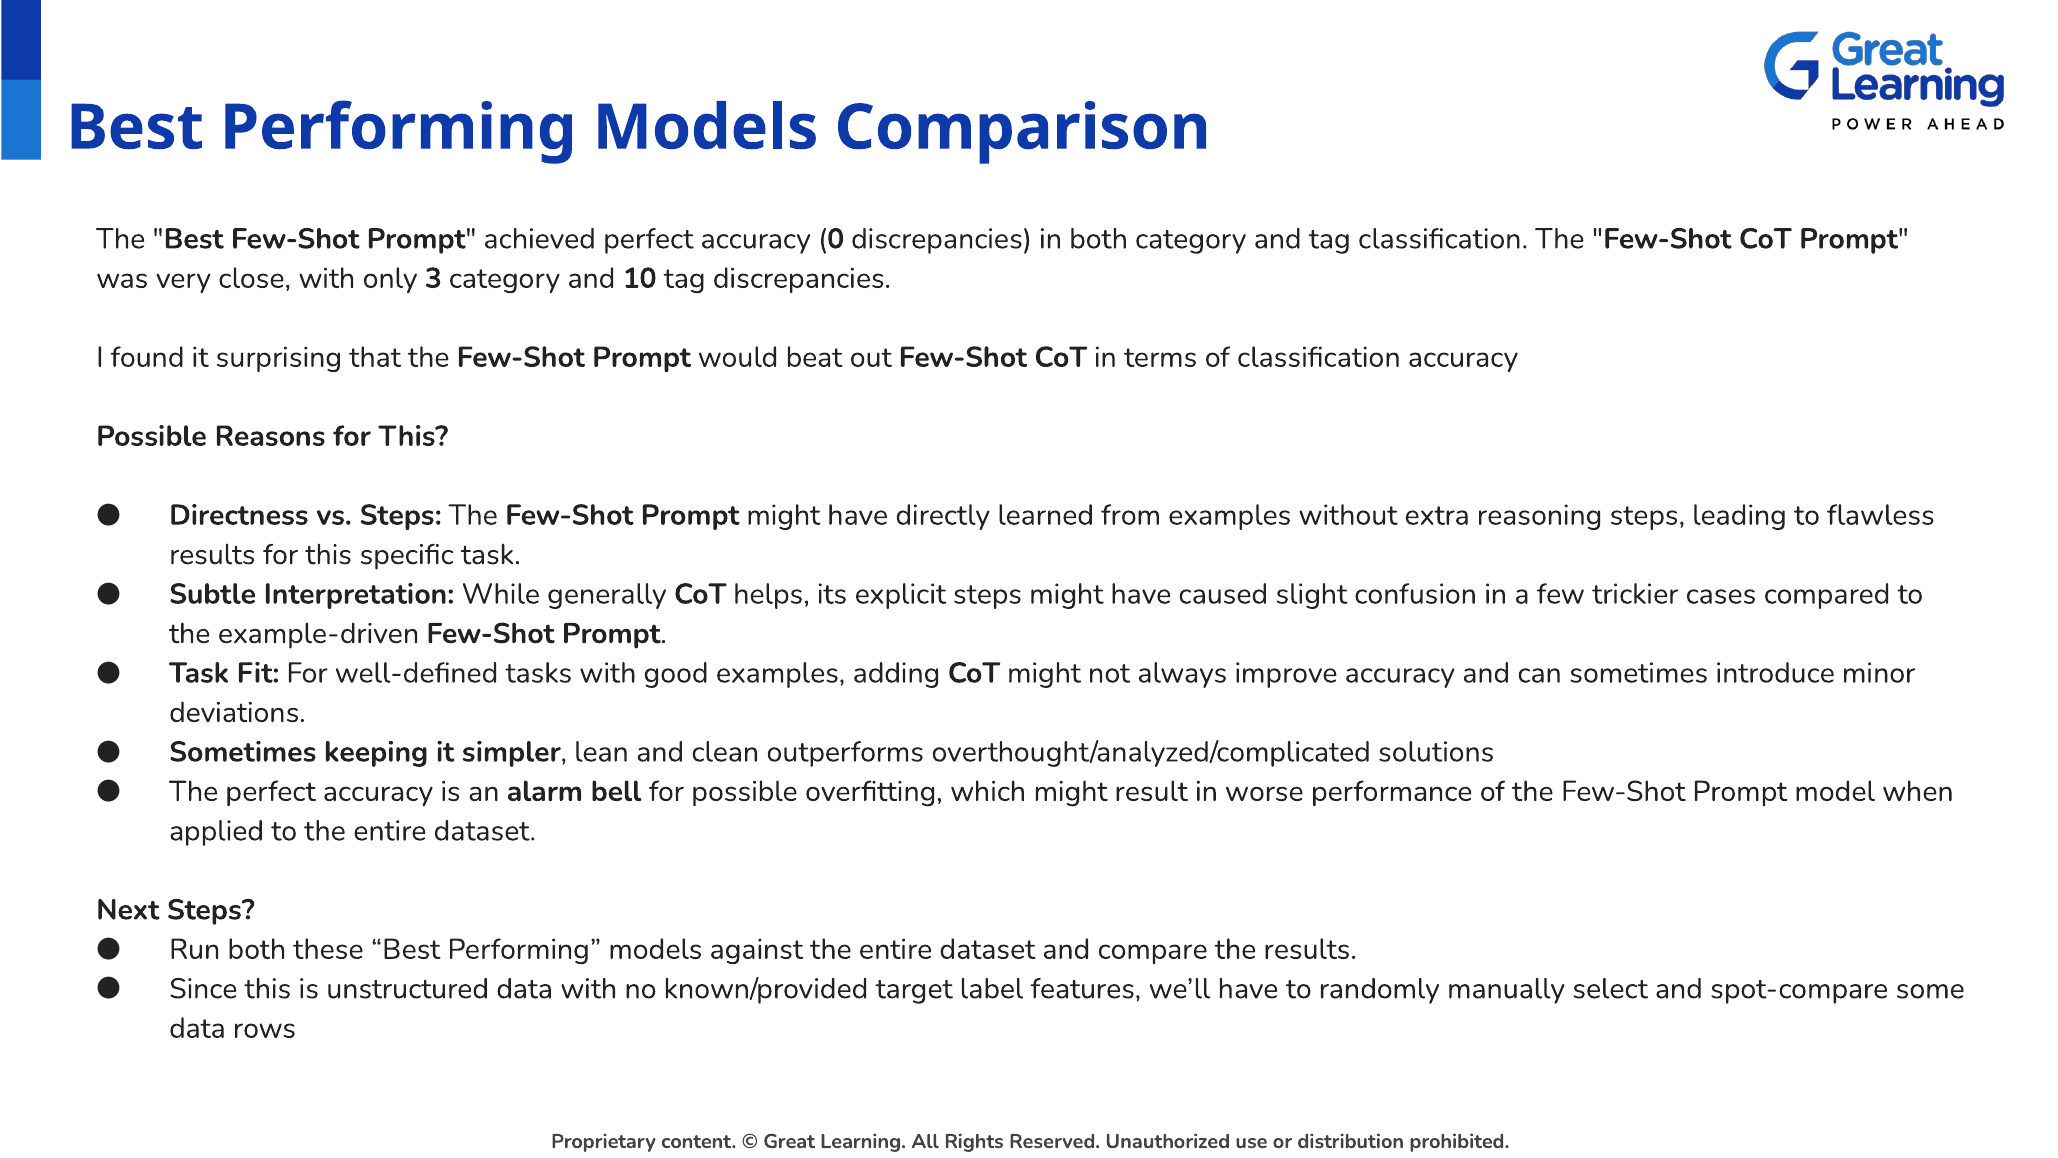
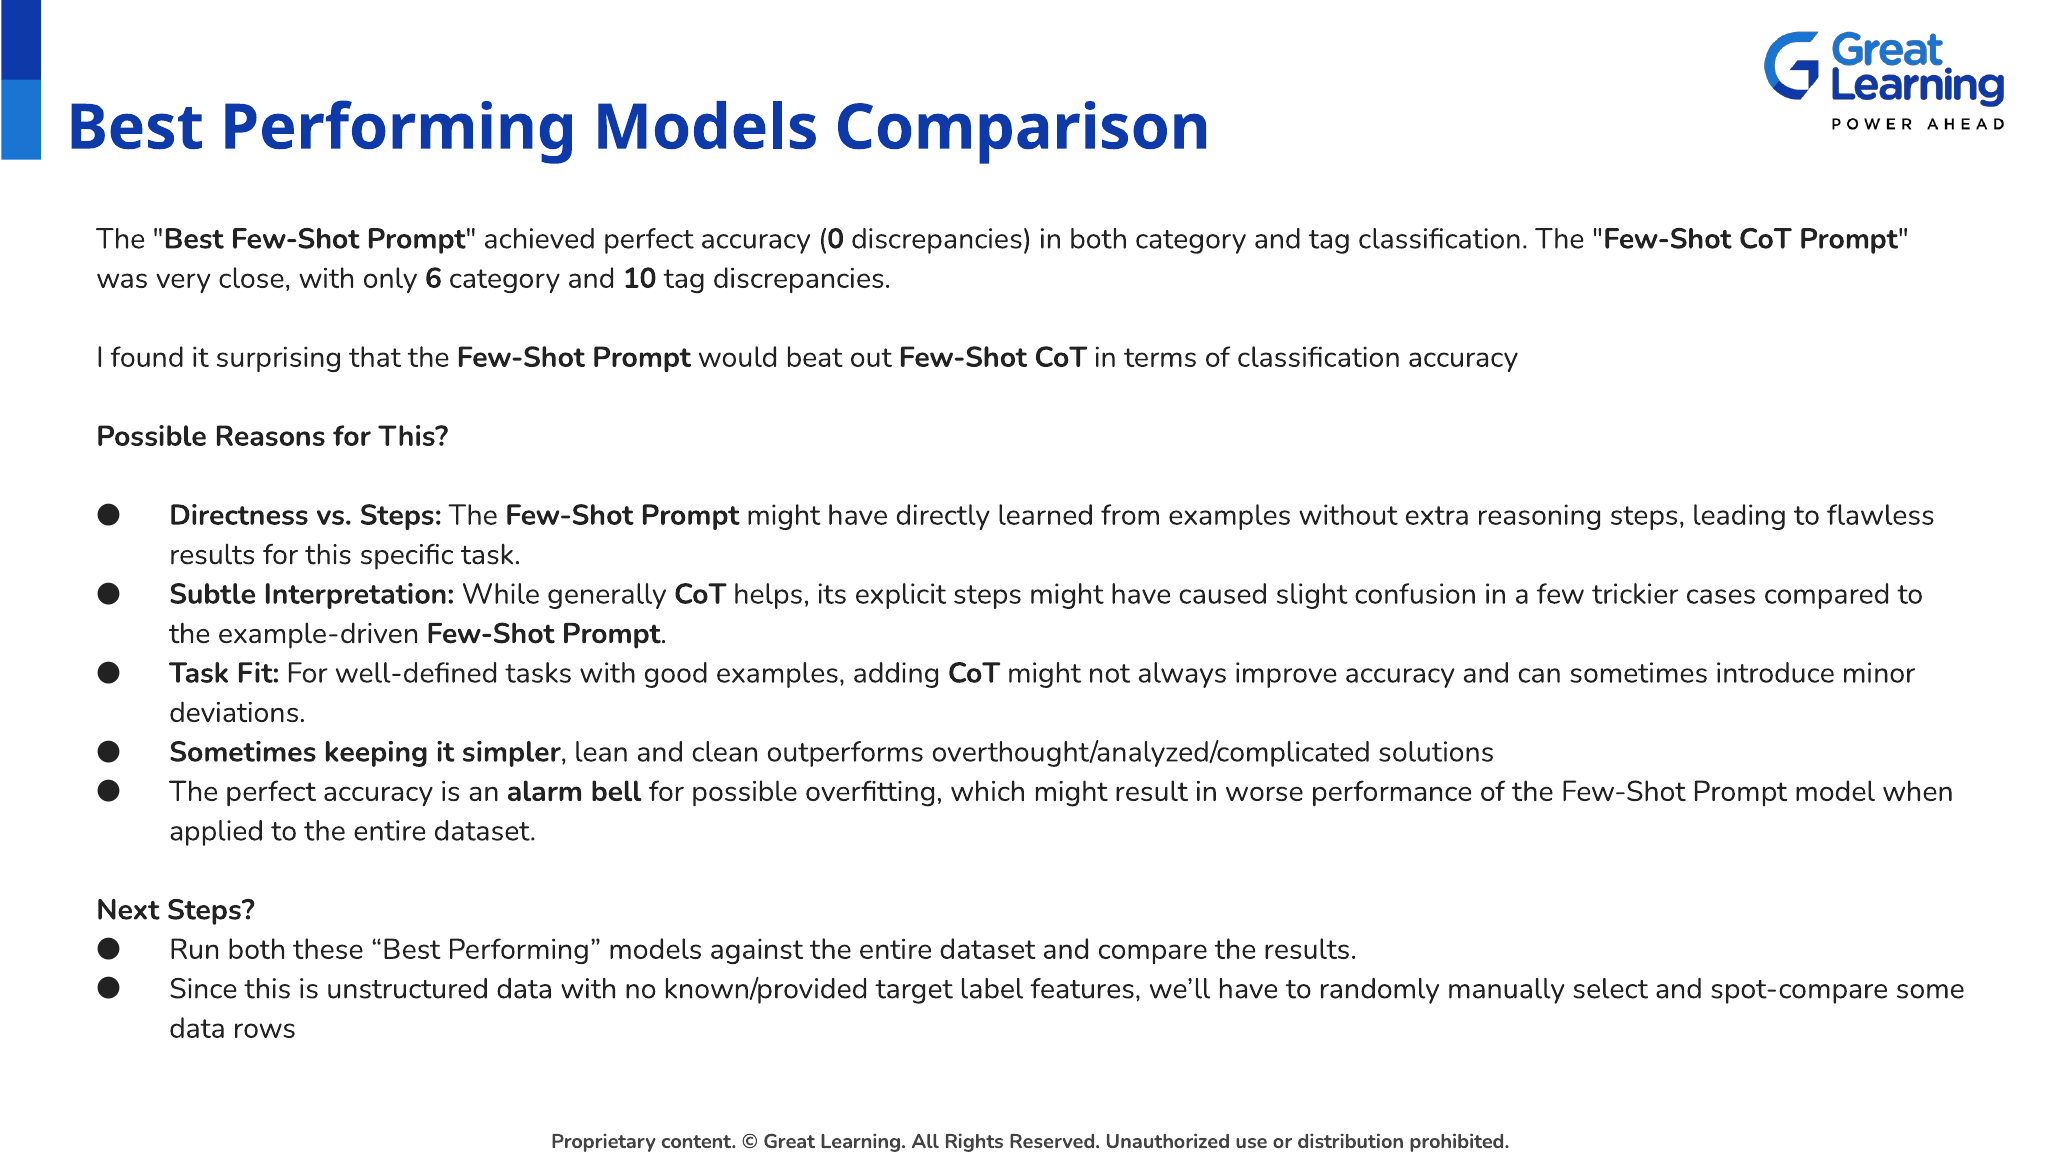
3: 3 -> 6 (433, 278)
